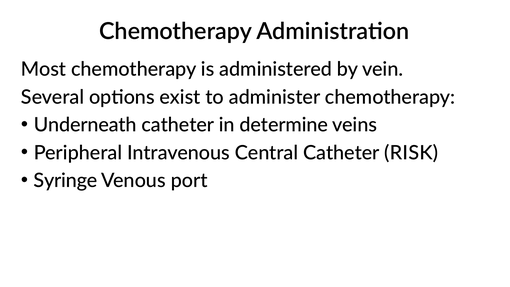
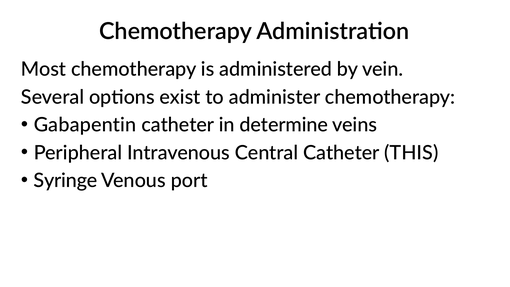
Underneath: Underneath -> Gabapentin (85, 125)
RISK: RISK -> THIS (411, 153)
